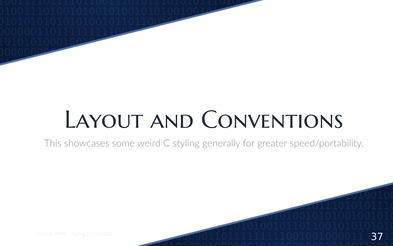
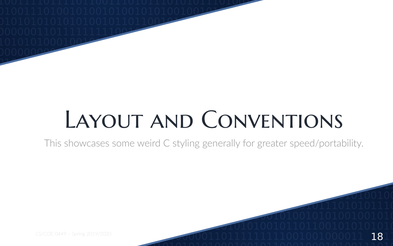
37: 37 -> 18 (377, 237)
